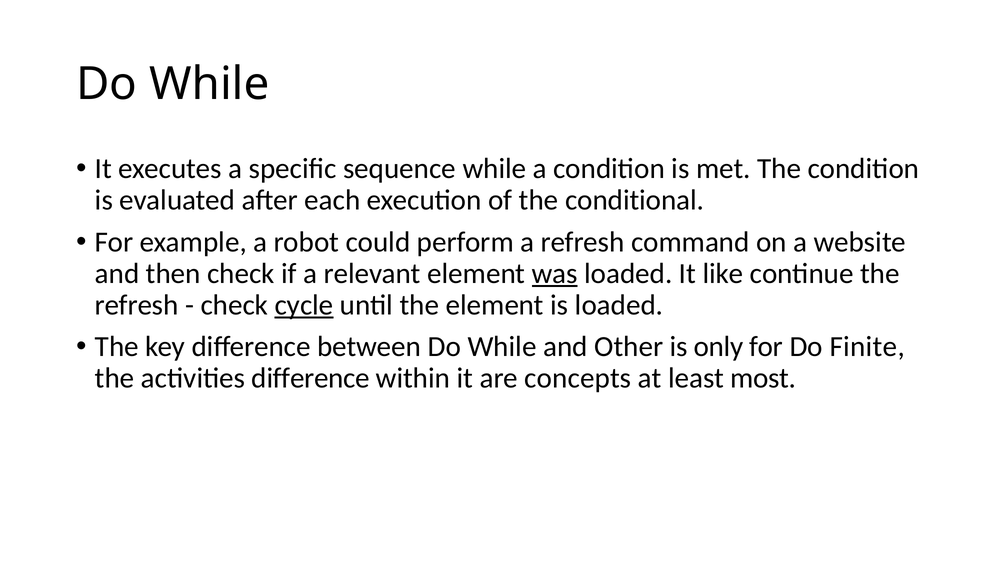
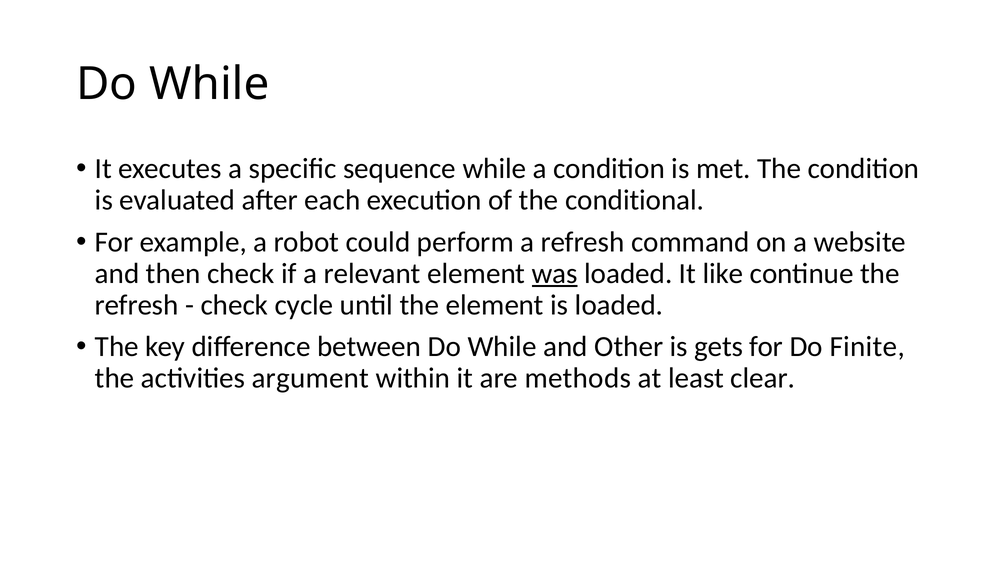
cycle underline: present -> none (304, 305)
only: only -> gets (719, 347)
activities difference: difference -> argument (310, 378)
concepts: concepts -> methods (578, 378)
most: most -> clear (763, 378)
